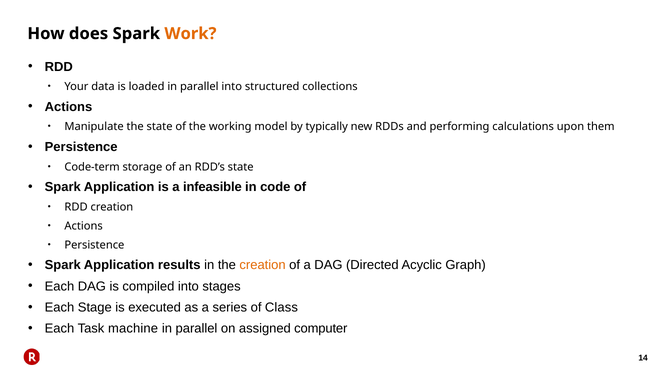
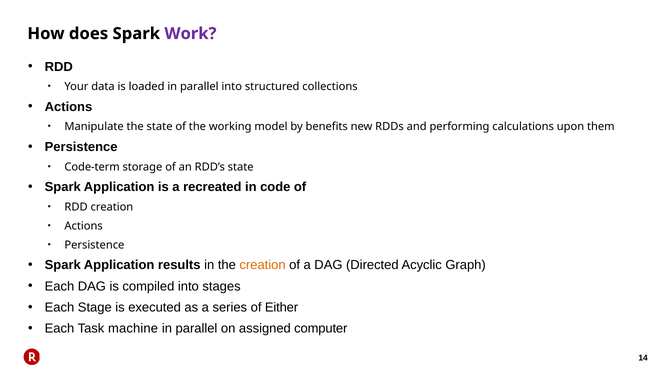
Work colour: orange -> purple (190, 34)
typically: typically -> benefits (327, 127)
infeasible: infeasible -> recreated (212, 187)
Class: Class -> Either (282, 307)
